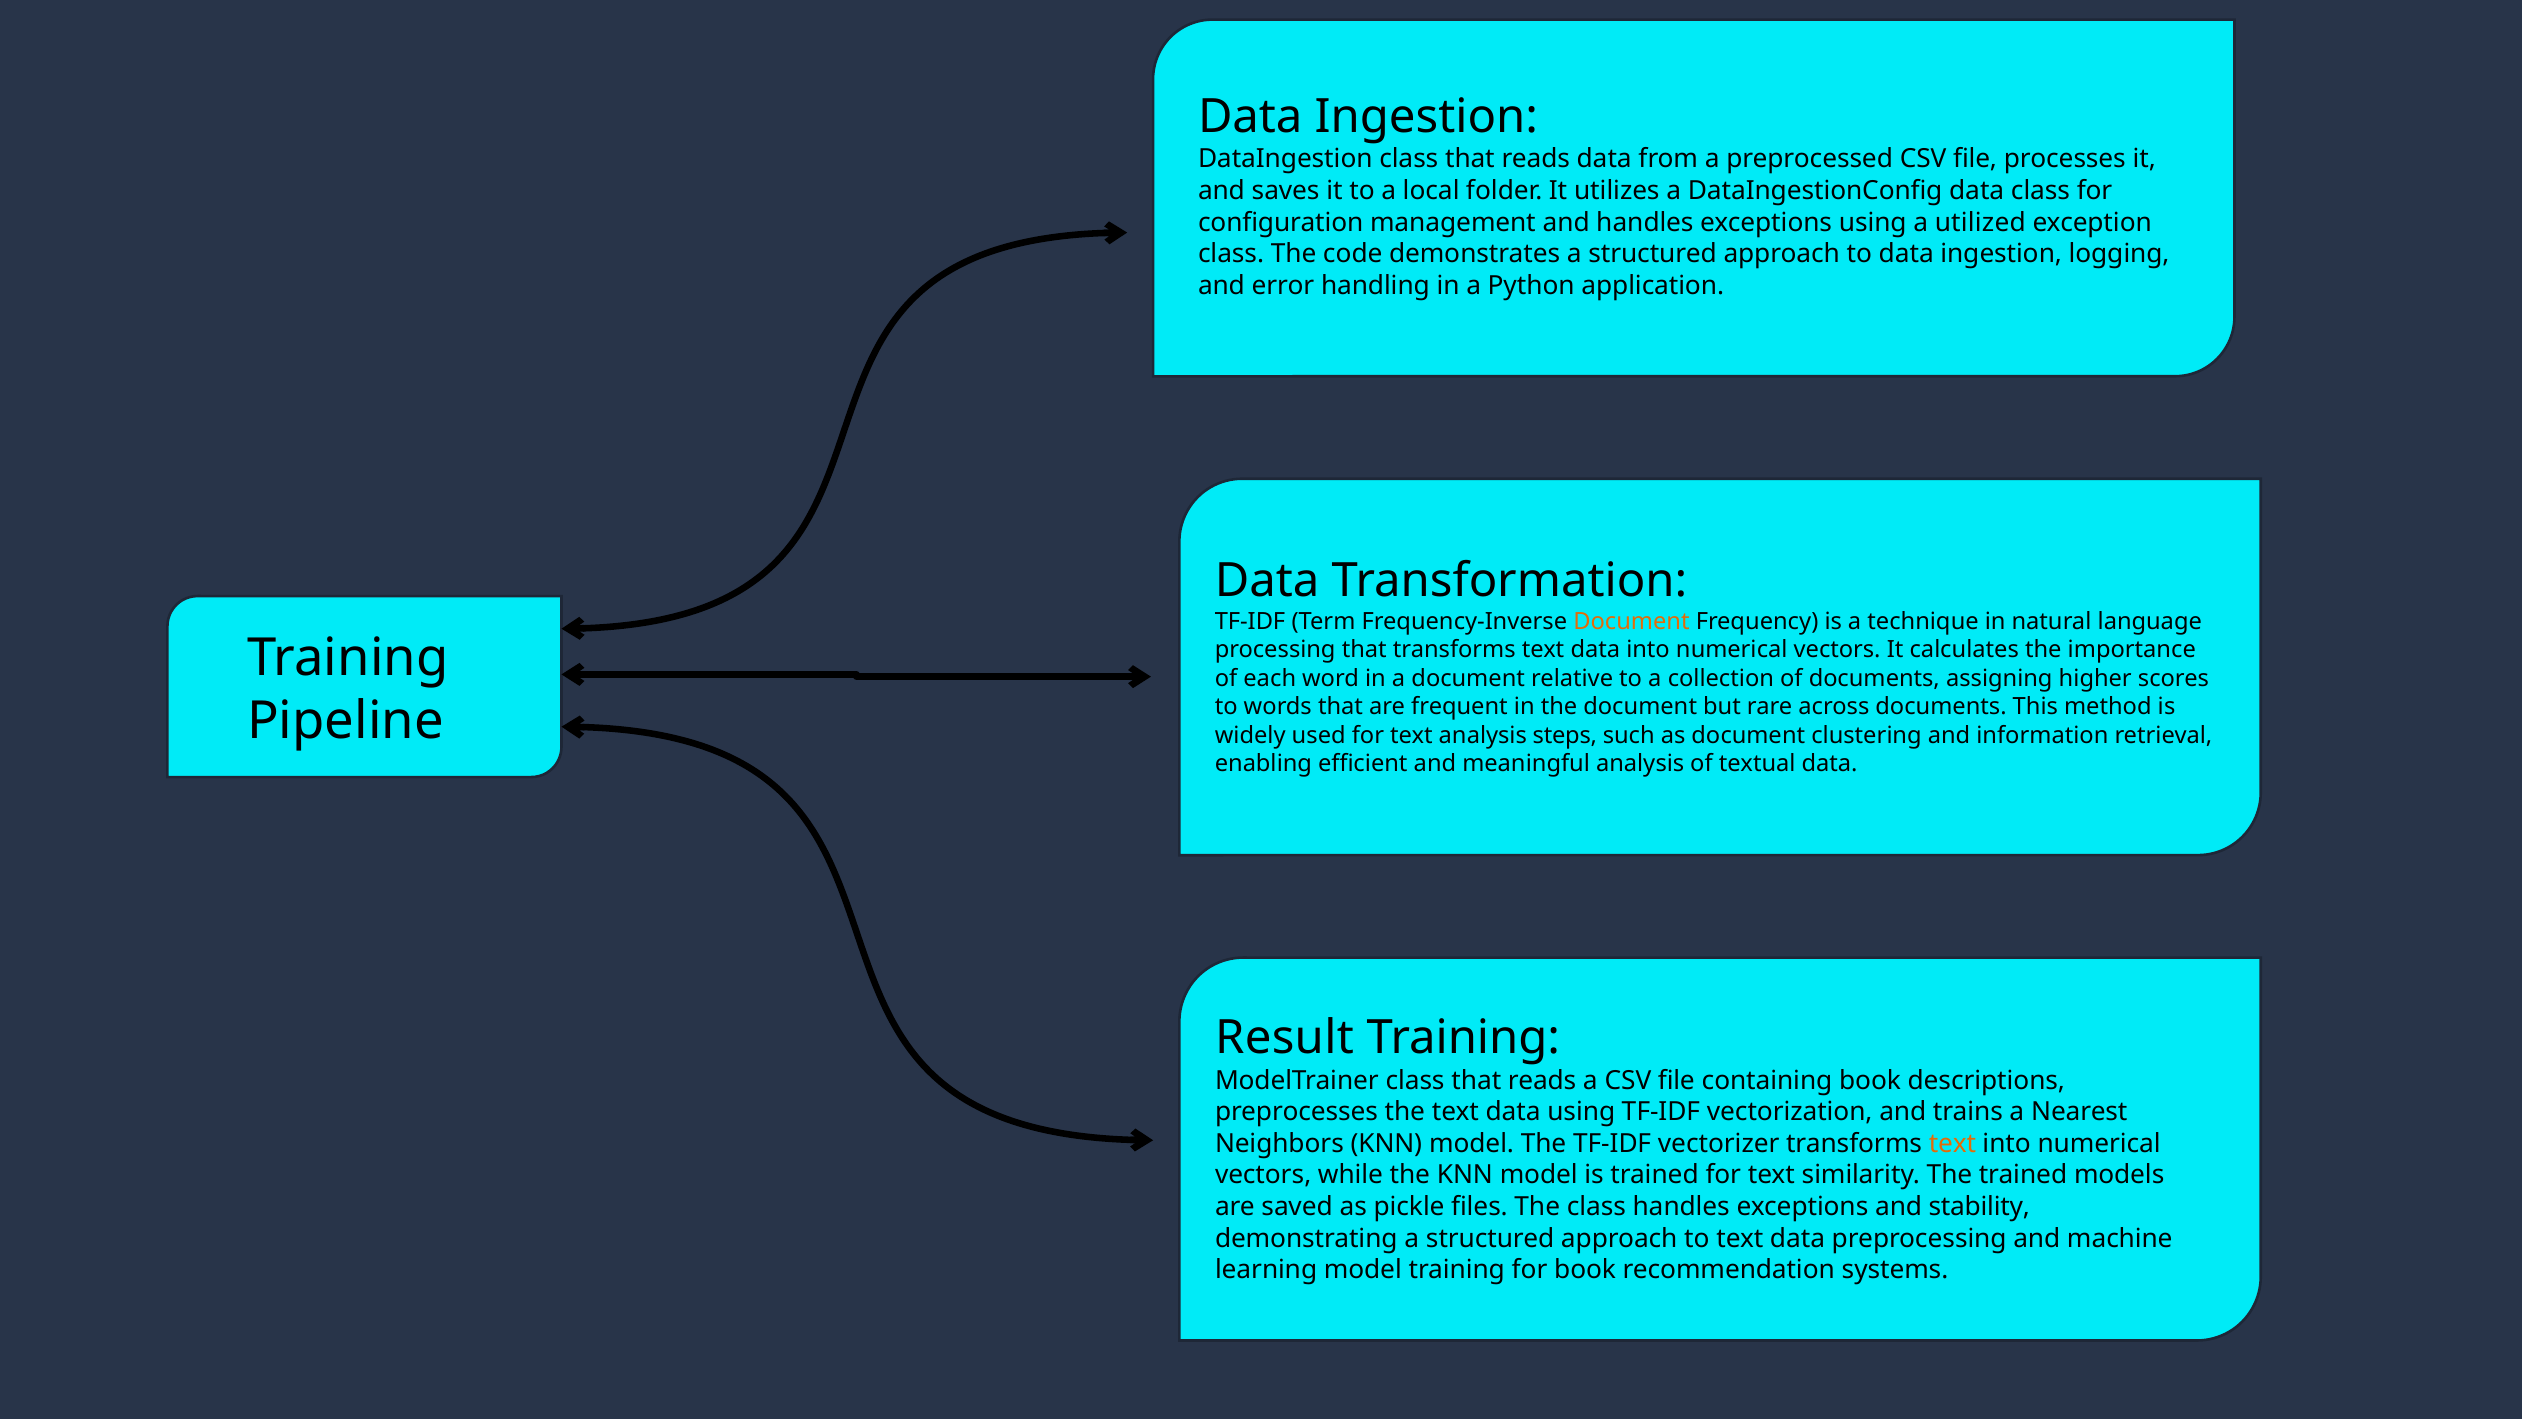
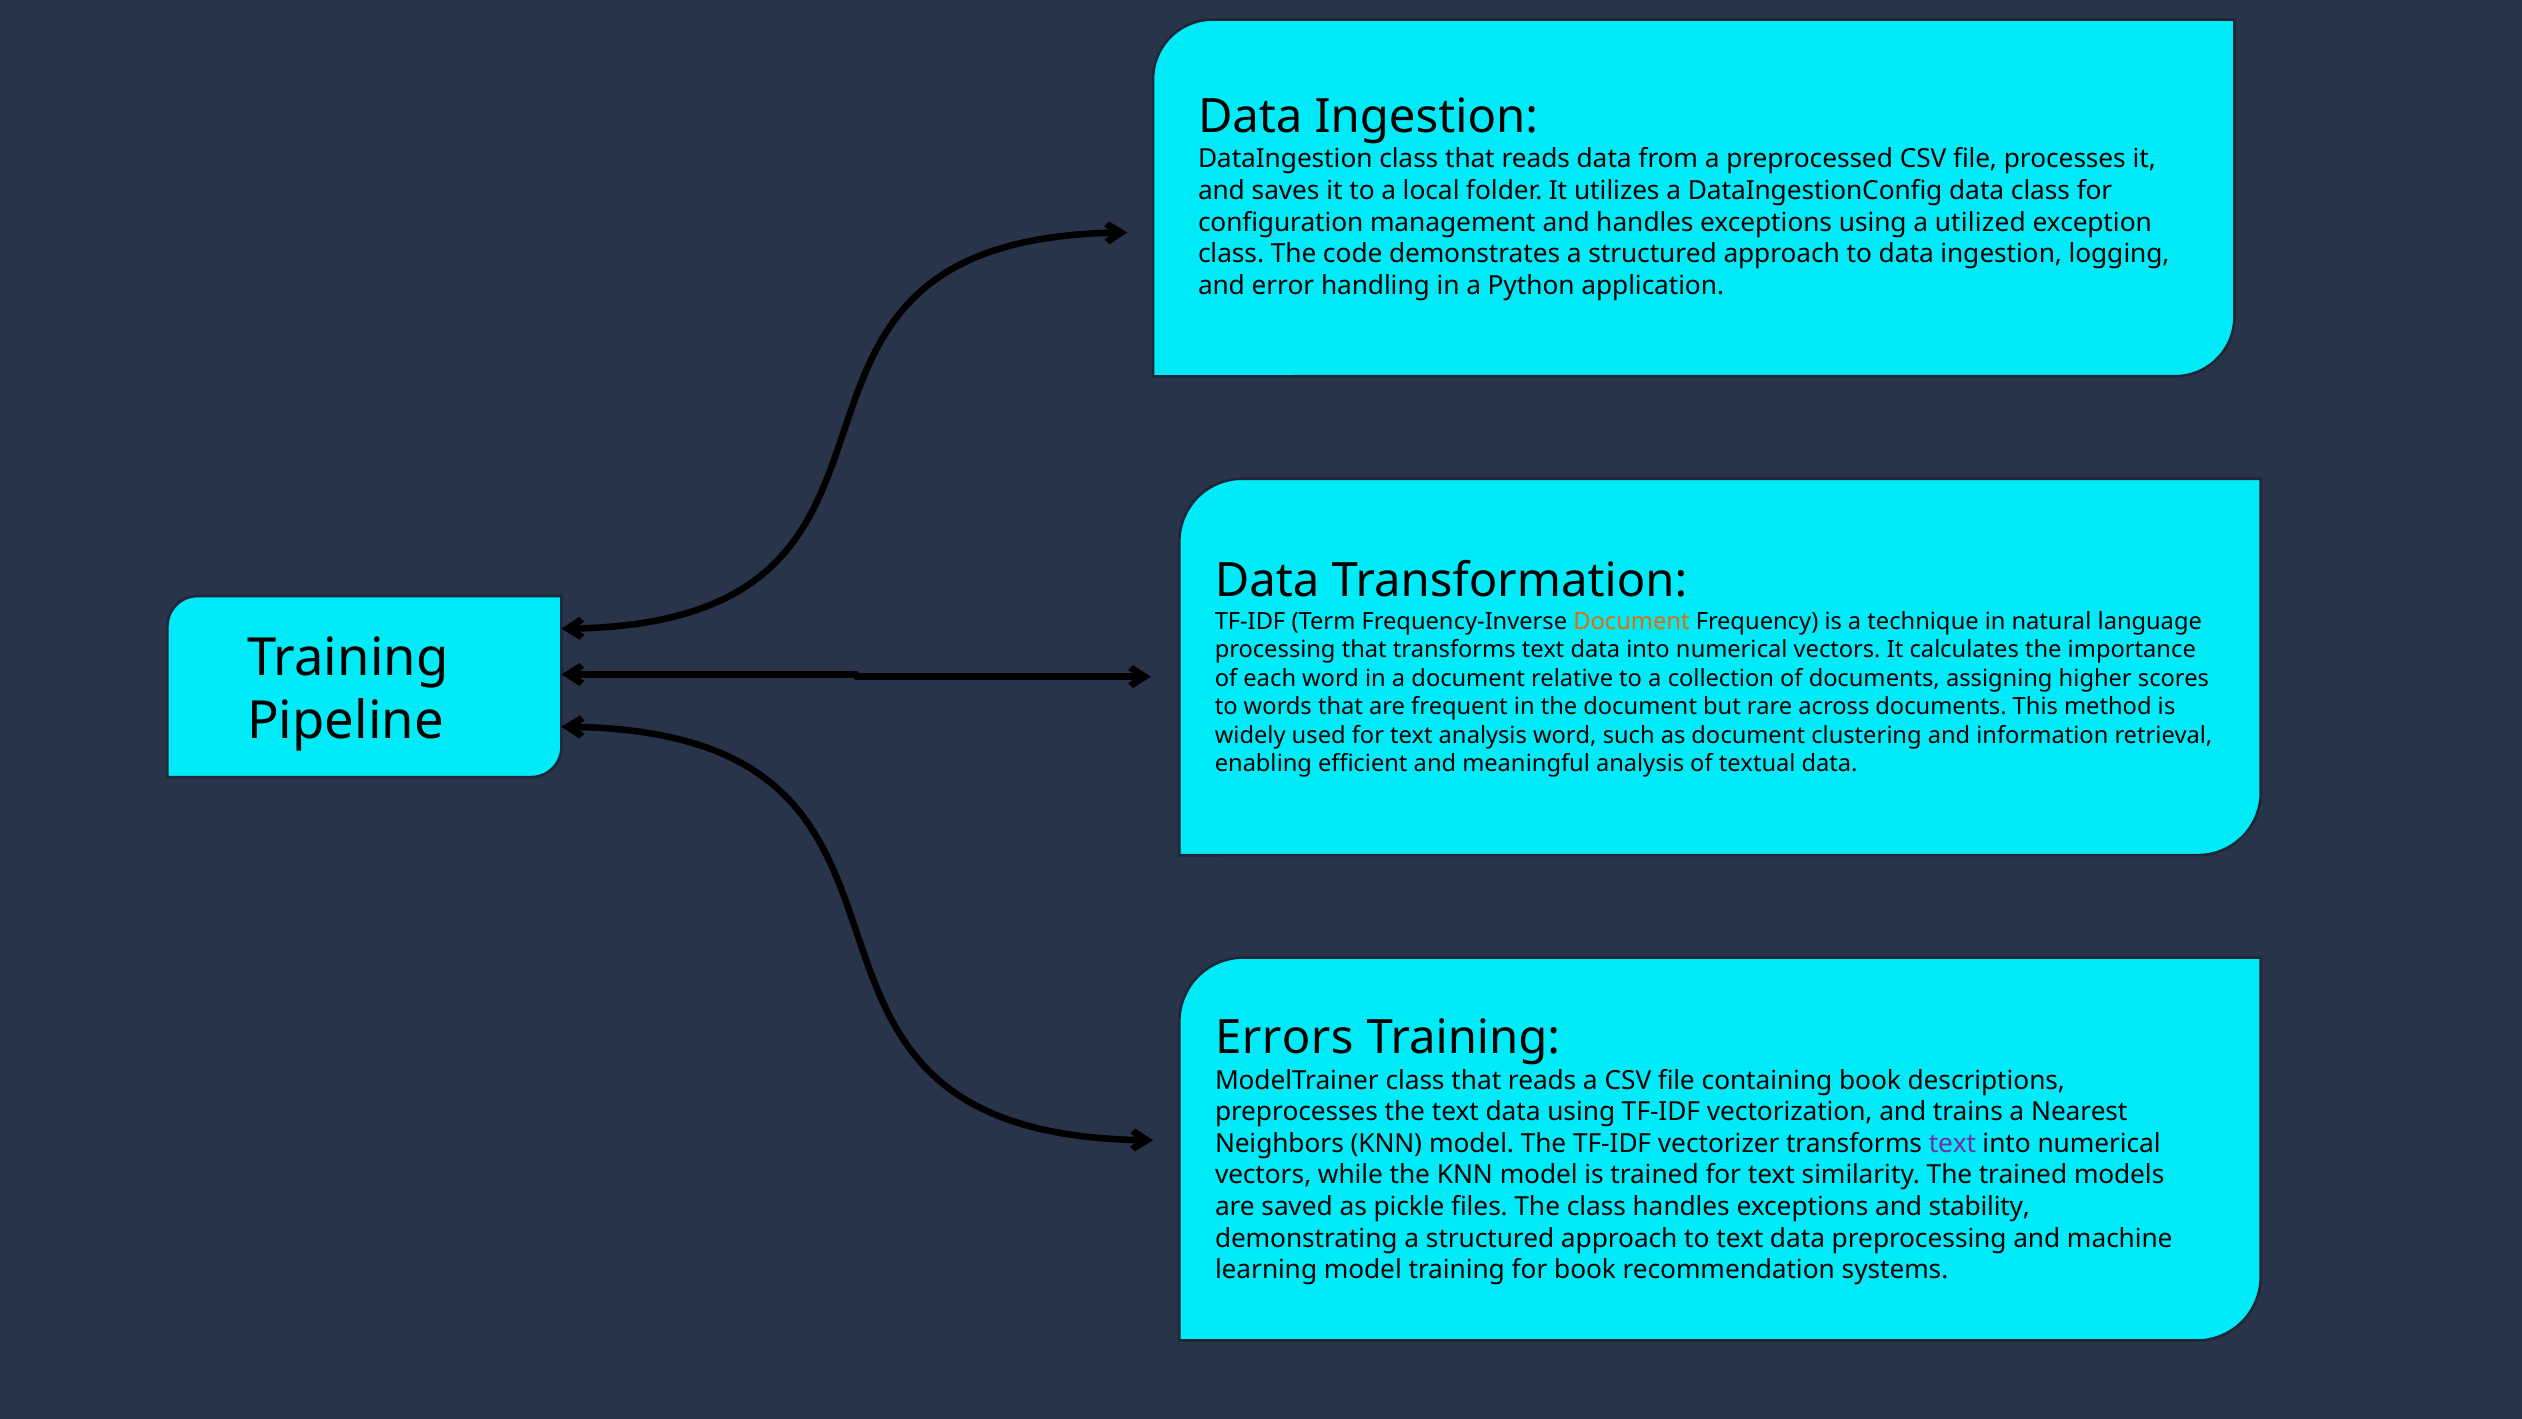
analysis steps: steps -> word (1565, 735)
Result: Result -> Errors (1284, 1037)
text colour: orange -> purple (1952, 1143)
